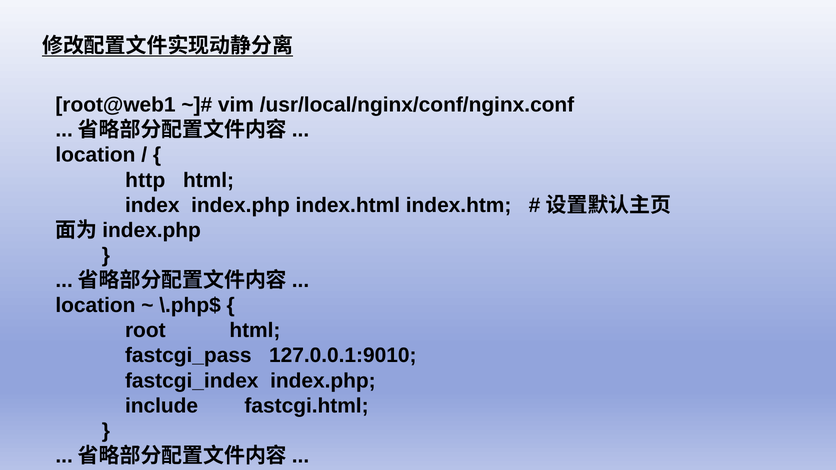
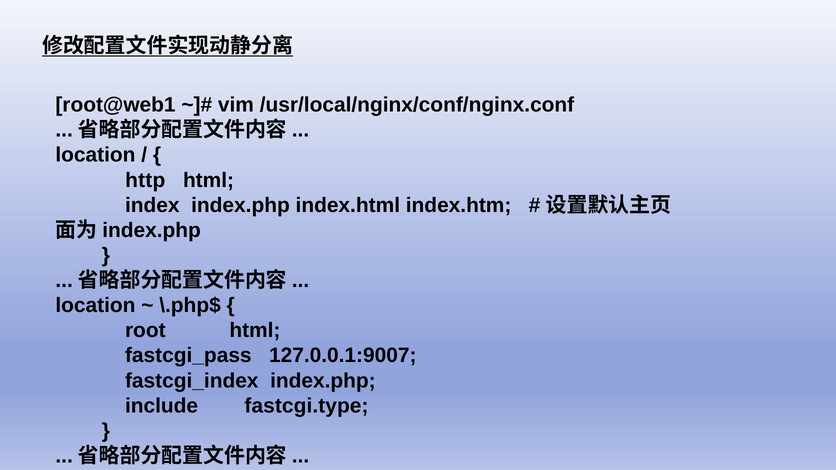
127.0.0.1:9010: 127.0.0.1:9010 -> 127.0.0.1:9007 (343, 356)
fastcgi.html: fastcgi.html -> fastcgi.type (307, 406)
